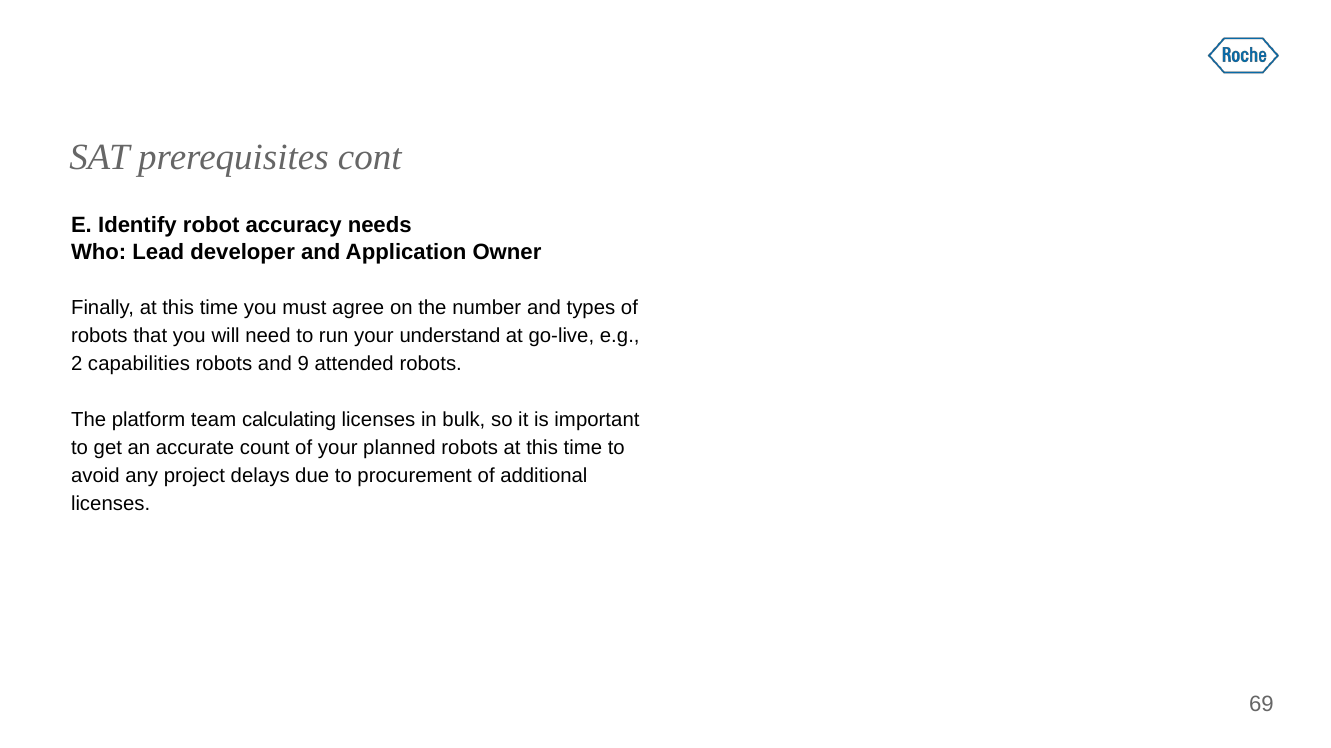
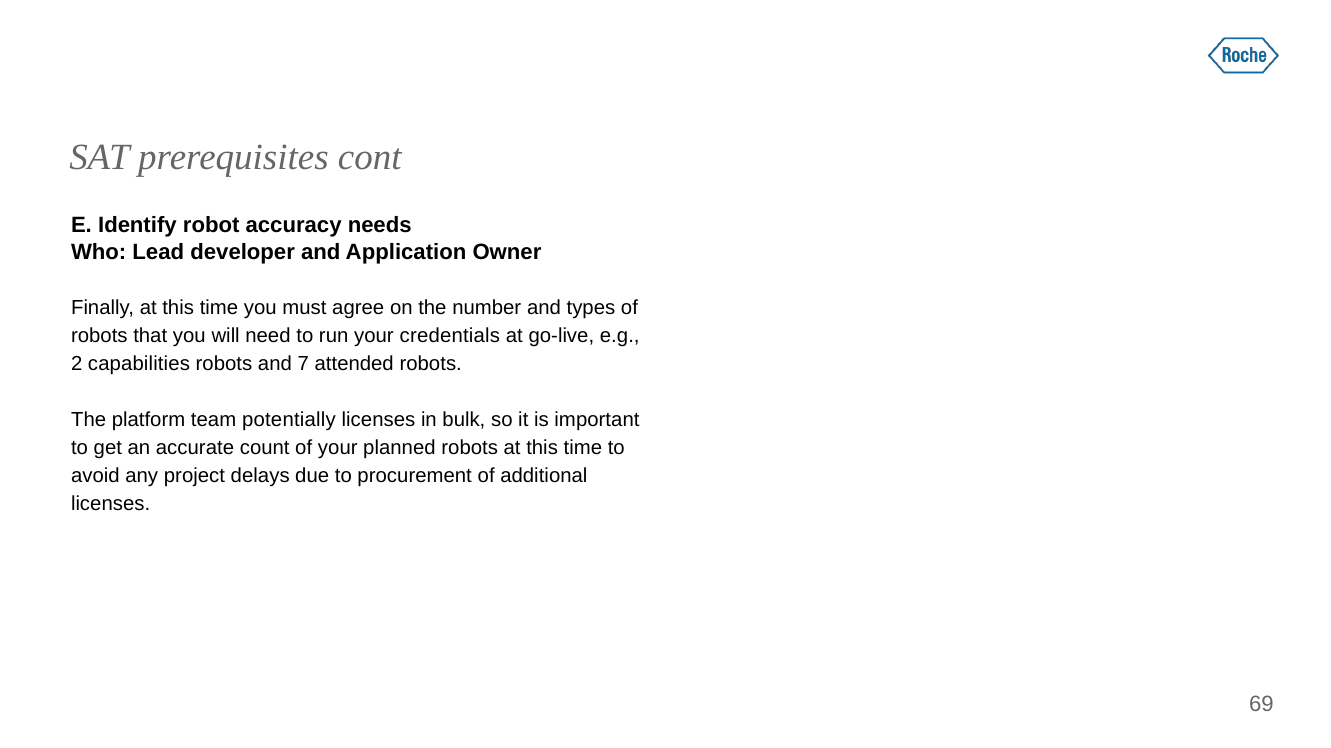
understand: understand -> credentials (450, 336)
9: 9 -> 7 (303, 364)
calculating: calculating -> potentially (289, 420)
